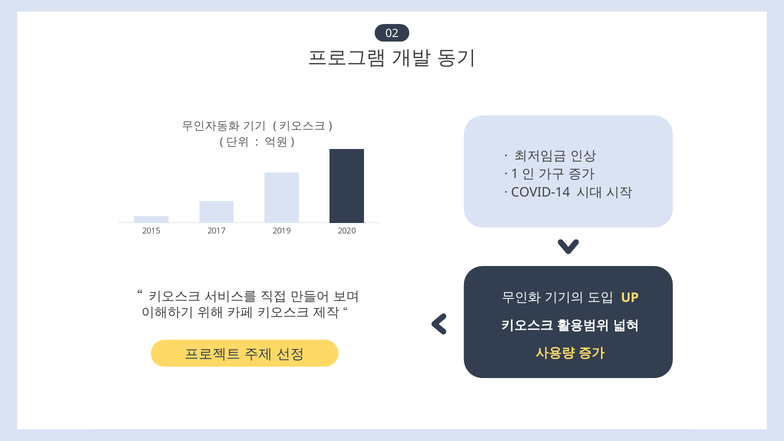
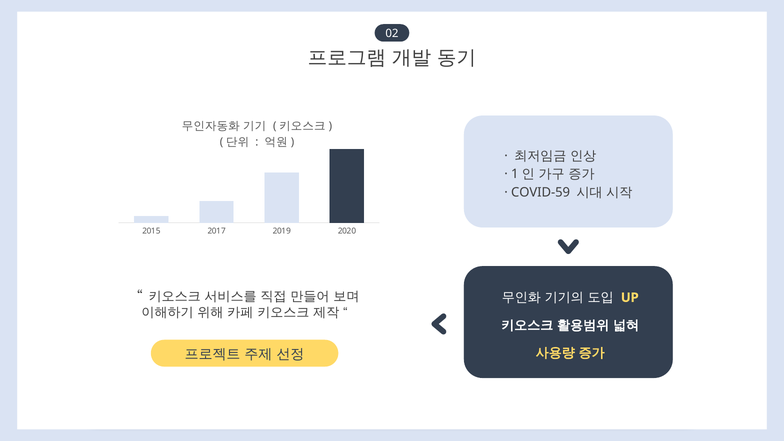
COVID-14: COVID-14 -> COVID-59 (541, 192)
